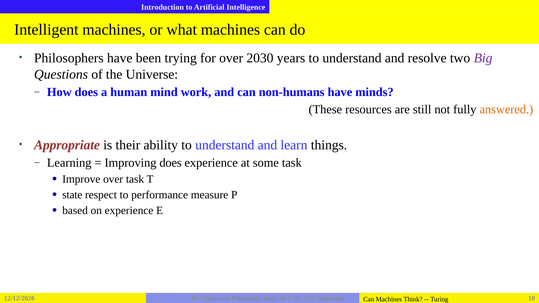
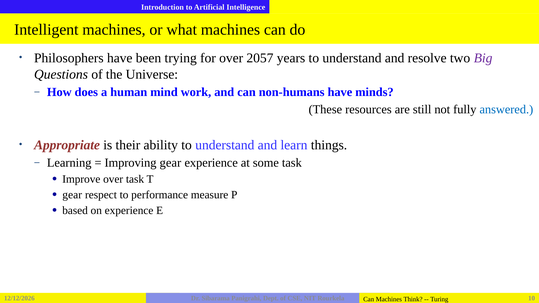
2030: 2030 -> 2057 (260, 58)
answered colour: orange -> blue (506, 110)
Improving does: does -> gear (170, 163)
state: state -> gear (72, 195)
